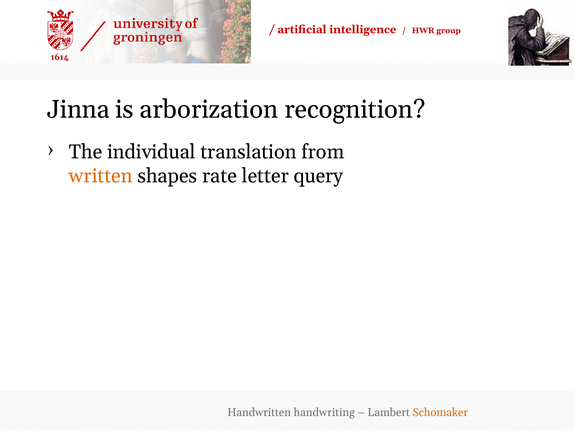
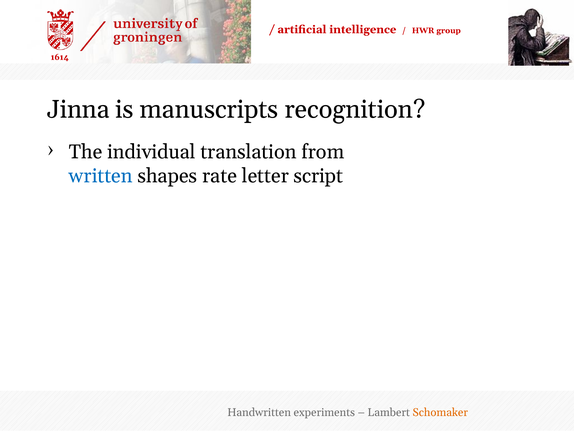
arborization: arborization -> manuscripts (209, 109)
written colour: orange -> blue (101, 176)
query: query -> script (318, 176)
handwriting: handwriting -> experiments (324, 412)
